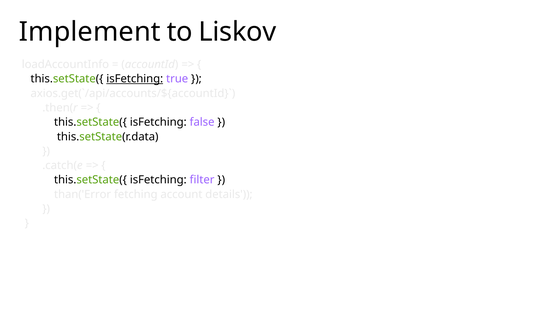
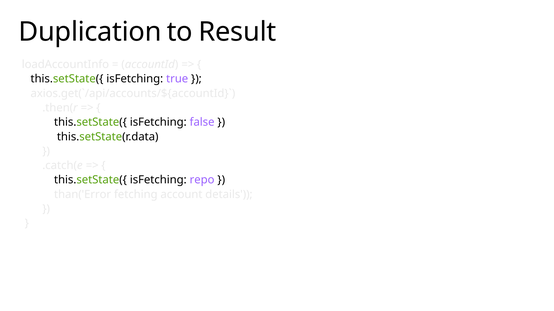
Implement: Implement -> Duplication (90, 32)
Liskov: Liskov -> Result (237, 32)
isFetching underline: present -> none (135, 79)
filter: filter -> repo (202, 180)
